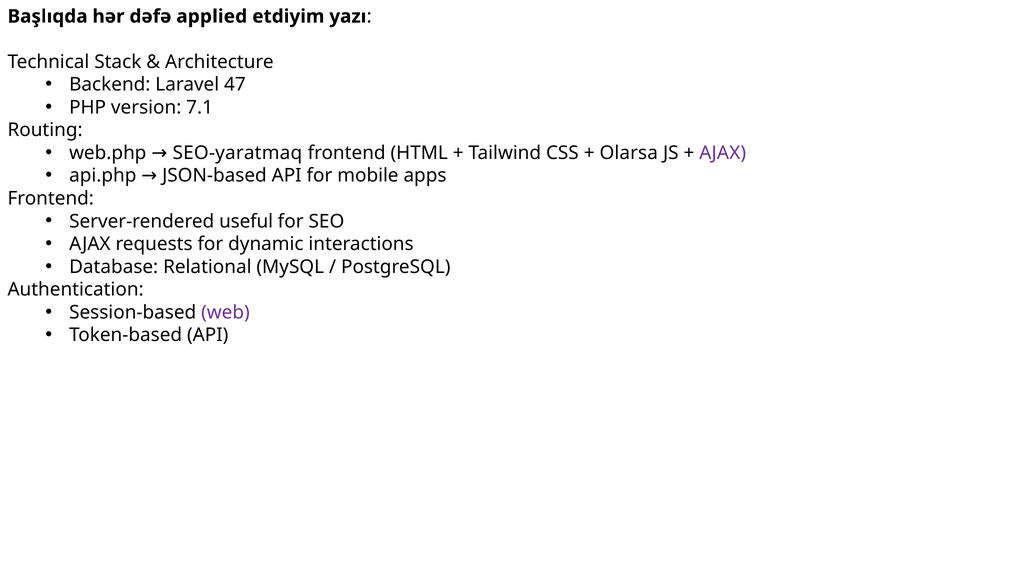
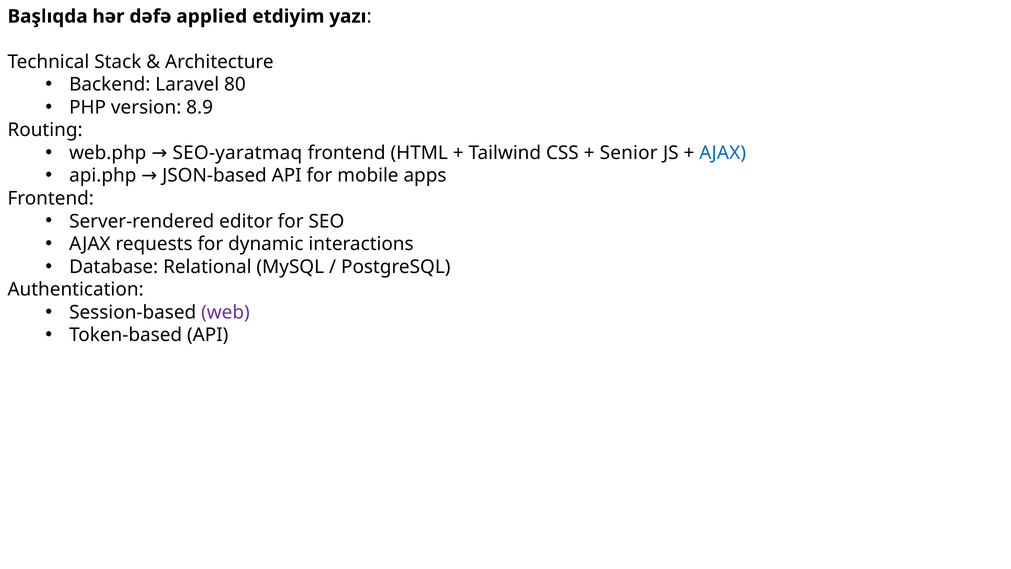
47: 47 -> 80 (235, 85)
7.1: 7.1 -> 8.9 (200, 107)
Olarsa: Olarsa -> Senior (629, 153)
AJAX colour: purple -> blue (723, 153)
useful: useful -> editor (246, 221)
